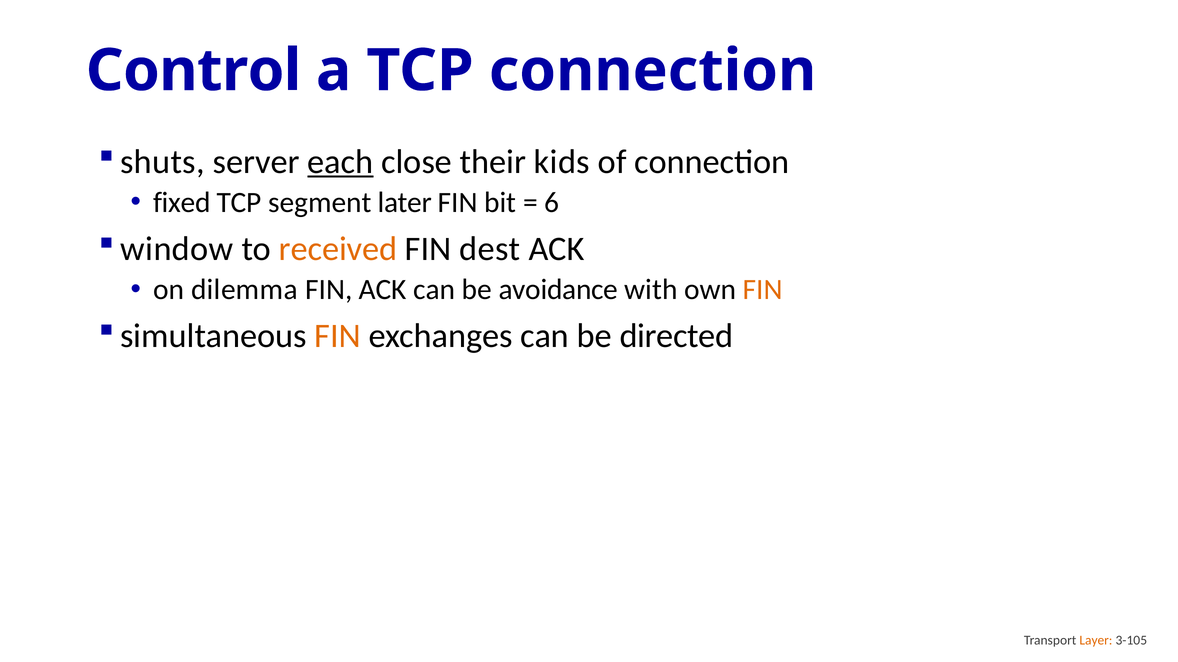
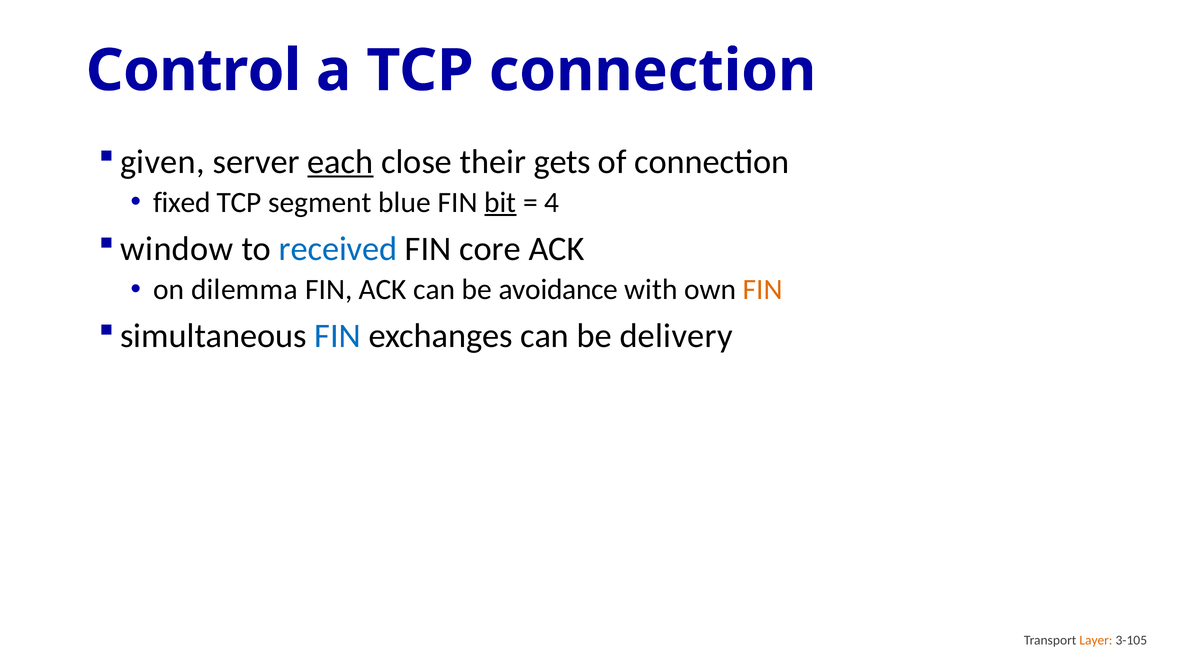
shuts: shuts -> given (162, 162)
kids: kids -> gets (562, 162)
later: later -> blue (405, 203)
bit underline: none -> present (500, 203)
6: 6 -> 4 (552, 203)
received colour: orange -> blue (338, 249)
dest: dest -> core (490, 249)
FIN colour: orange -> blue (338, 336)
directed: directed -> delivery (676, 336)
